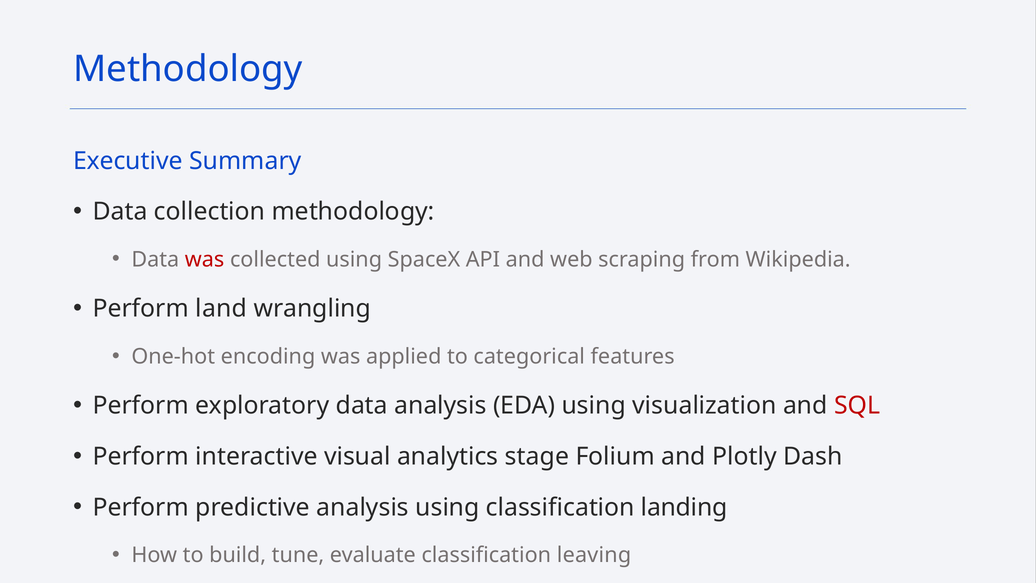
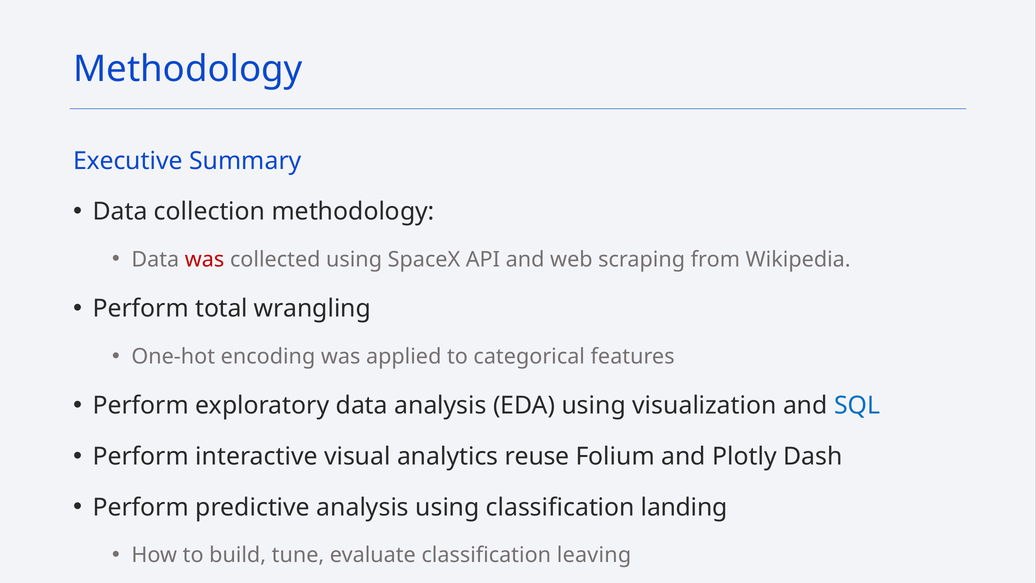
land: land -> total (222, 309)
SQL colour: red -> blue (857, 406)
stage: stage -> reuse (537, 456)
